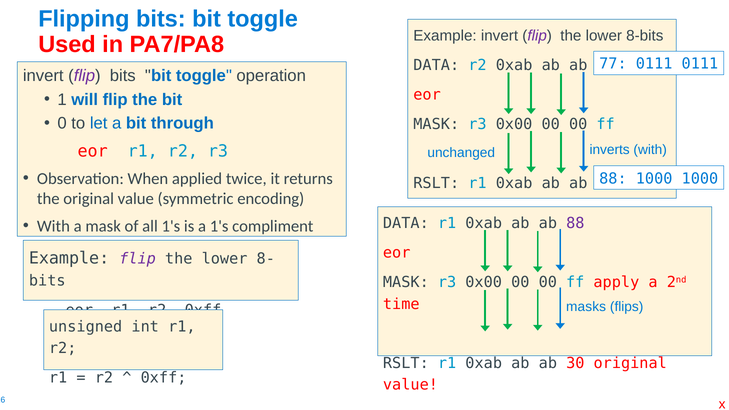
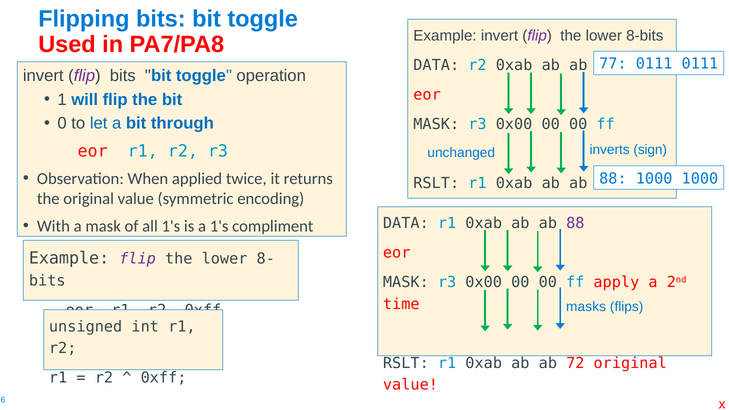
inverts with: with -> sign (650, 150)
30: 30 -> 72 (575, 363)
